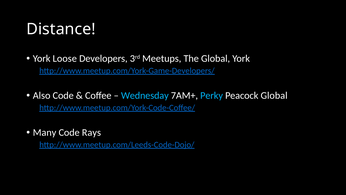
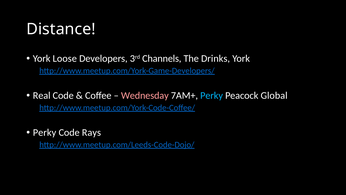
Meetups: Meetups -> Channels (162, 58)
The Global: Global -> Drinks (216, 58)
Also: Also -> Real (42, 95)
Wednesday colour: light blue -> pink (145, 95)
Many: Many -> Perky (45, 132)
